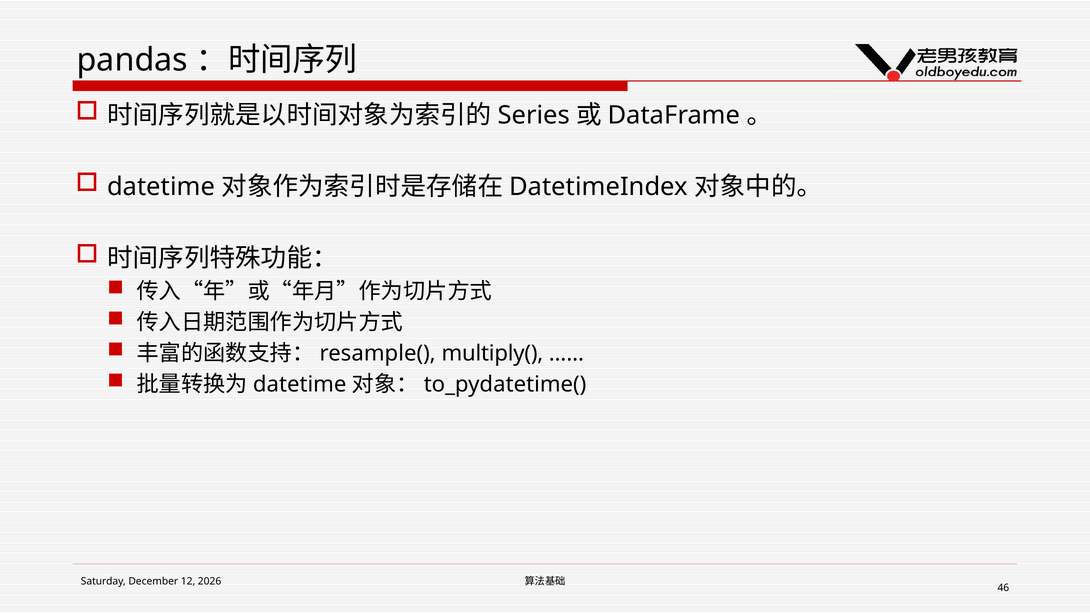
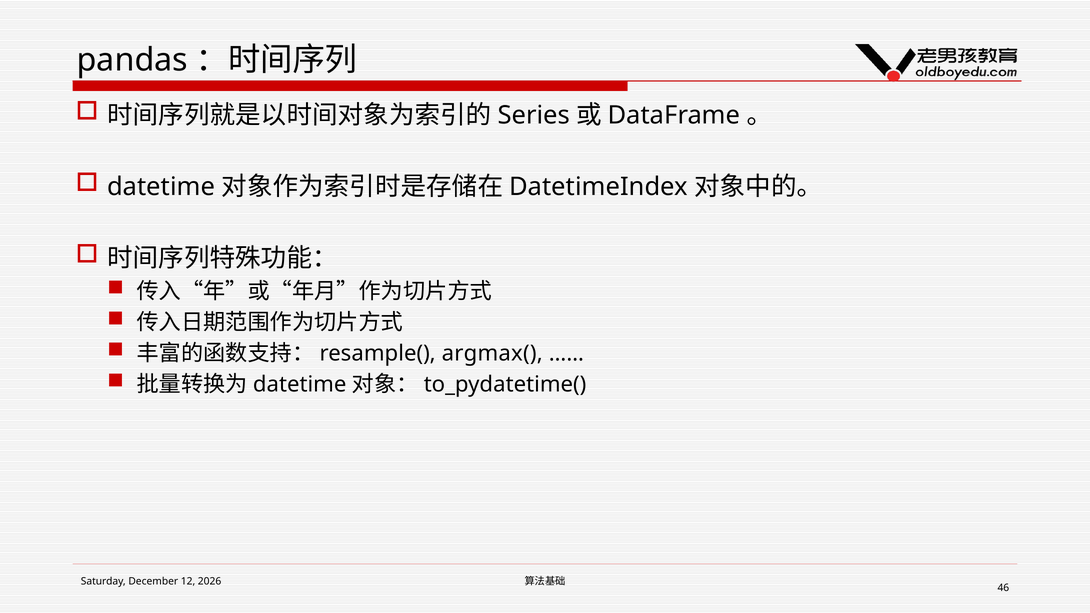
multiply(: multiply( -> argmax( (492, 353)
